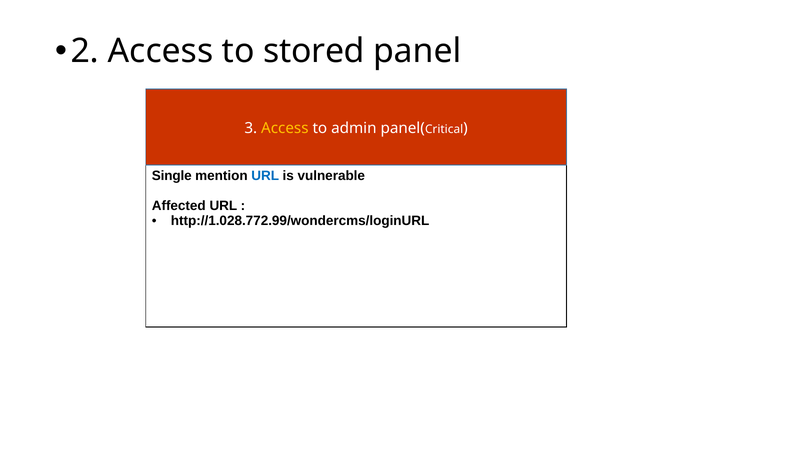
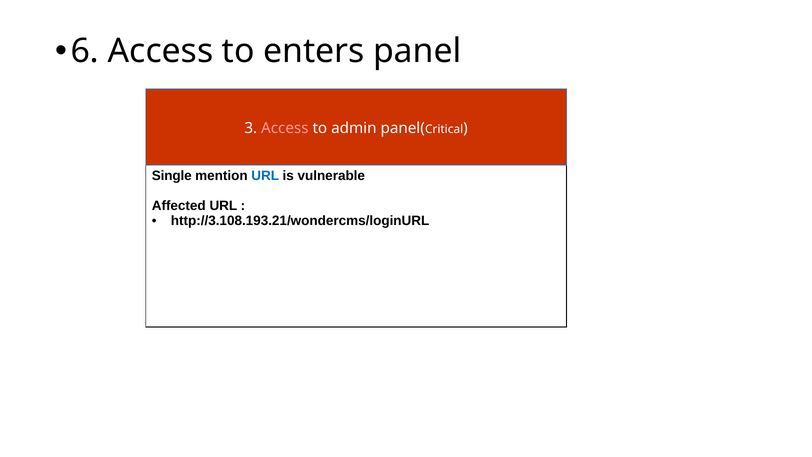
2: 2 -> 6 (85, 51)
stored: stored -> enters (314, 51)
Access colour: yellow -> pink (285, 128)
http://1.028.772.99/wondercms/loginURL: http://1.028.772.99/wondercms/loginURL -> http://3.108.193.21/wondercms/loginURL (300, 221)
